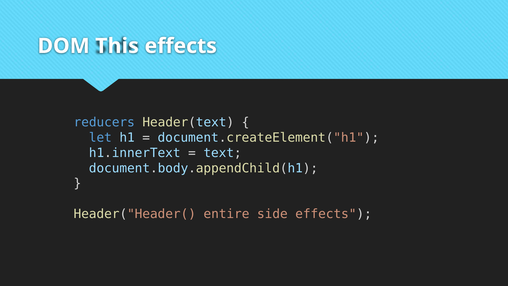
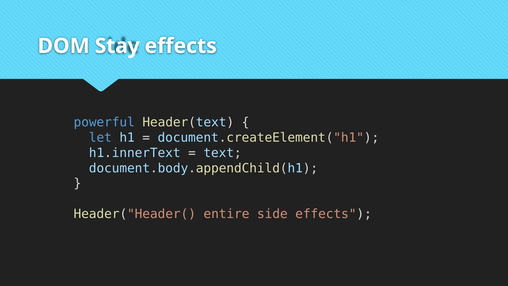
This: This -> Stay (117, 46)
reducers: reducers -> powerful (104, 122)
